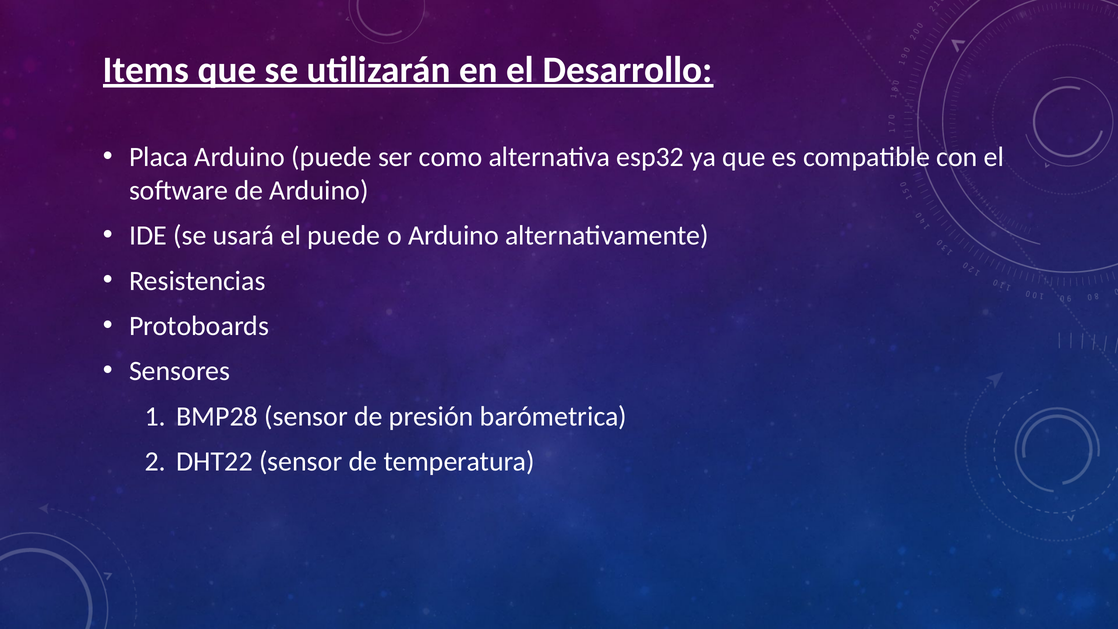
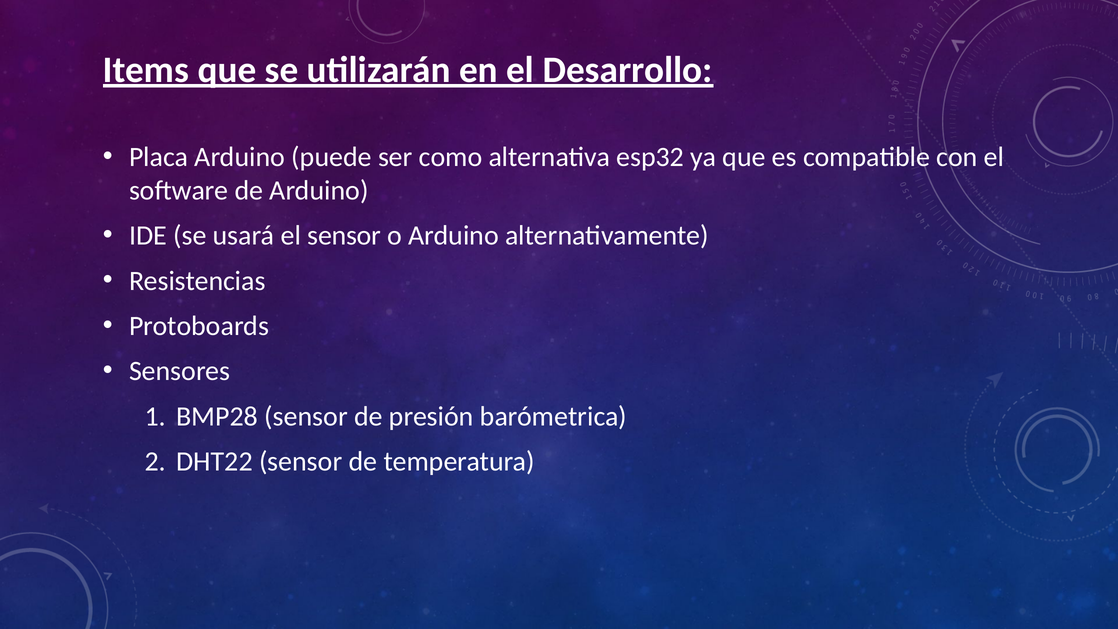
el puede: puede -> sensor (344, 236)
